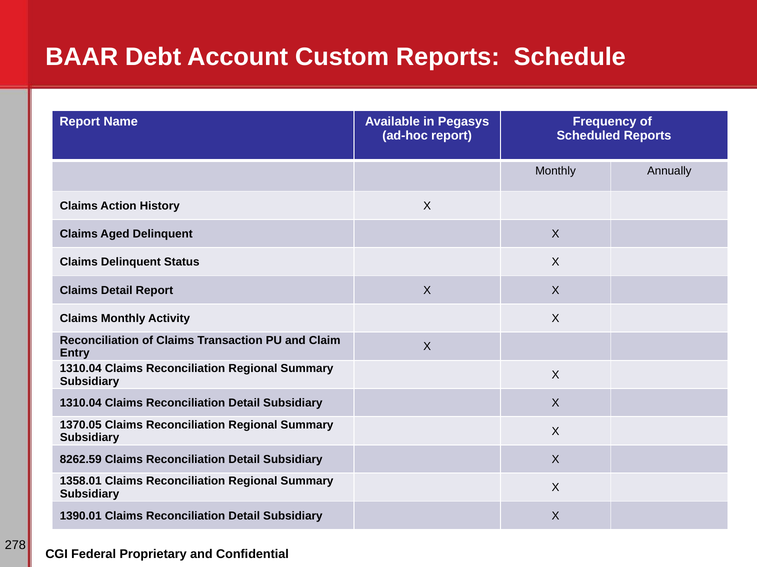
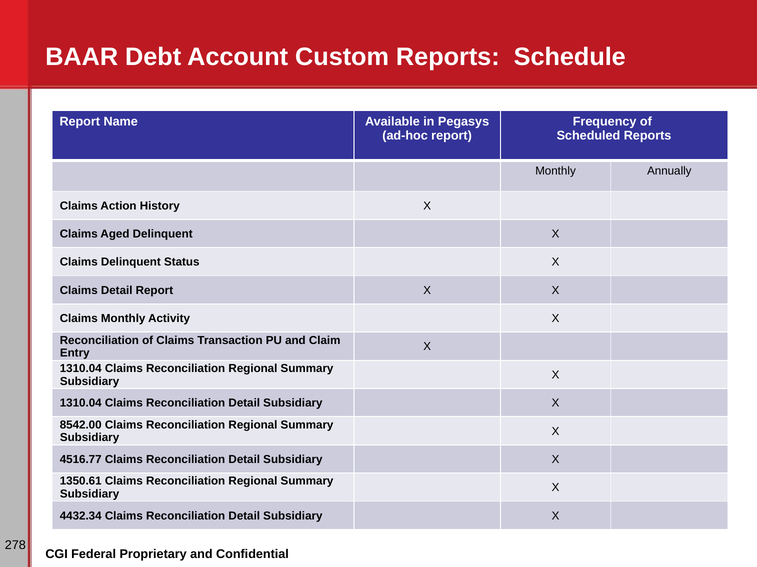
1370.05: 1370.05 -> 8542.00 (81, 425)
8262.59: 8262.59 -> 4516.77 (81, 460)
1358.01: 1358.01 -> 1350.61 (81, 482)
1390.01: 1390.01 -> 4432.34 (81, 516)
